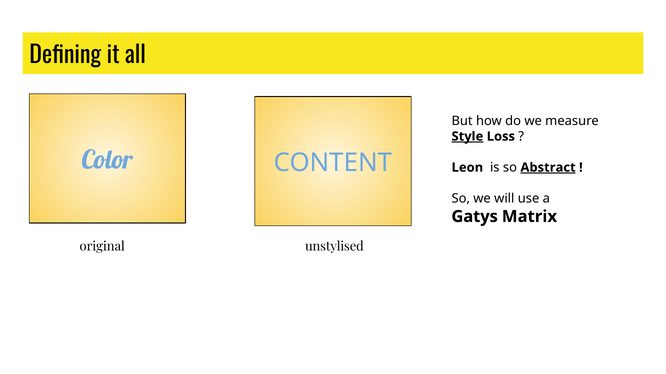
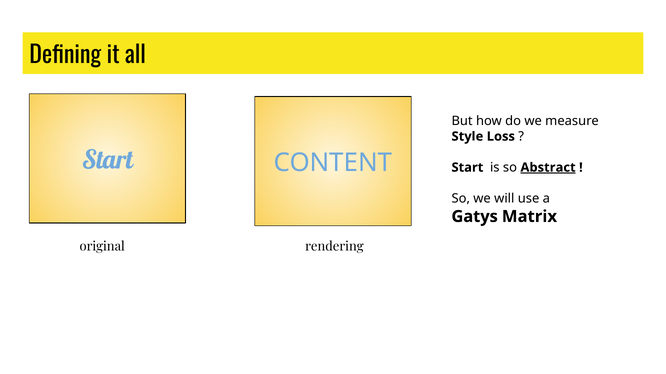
Style underline: present -> none (467, 137)
Color: Color -> Start (107, 160)
Leon: Leon -> Start (467, 168)
unstylised: unstylised -> rendering (334, 247)
